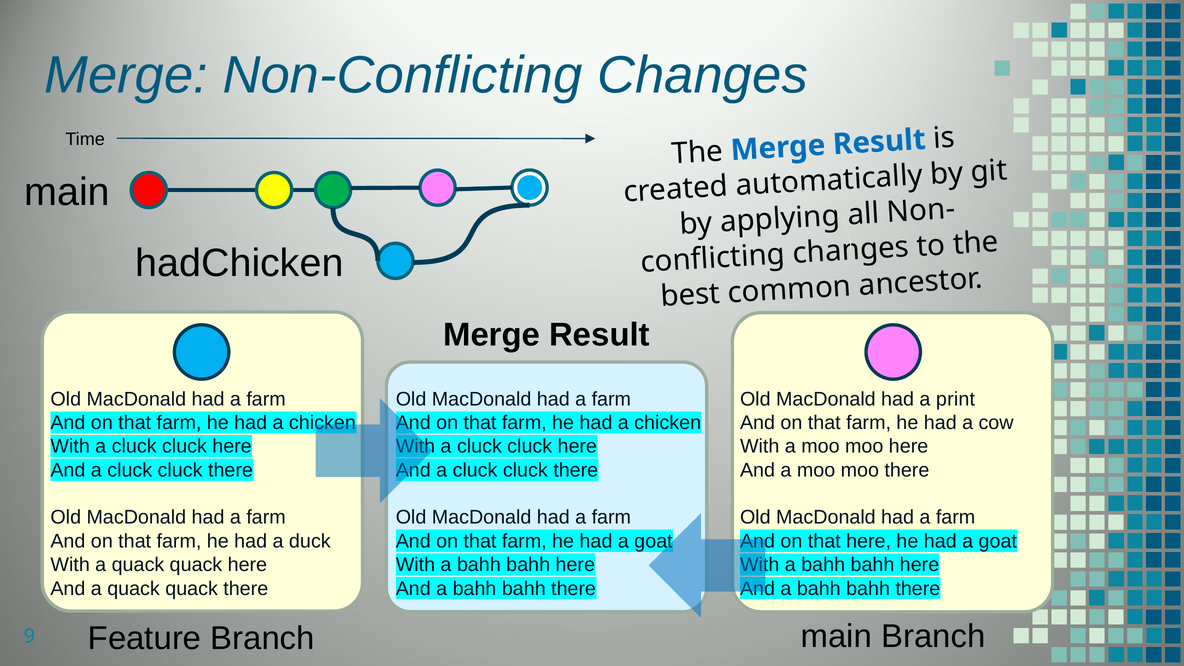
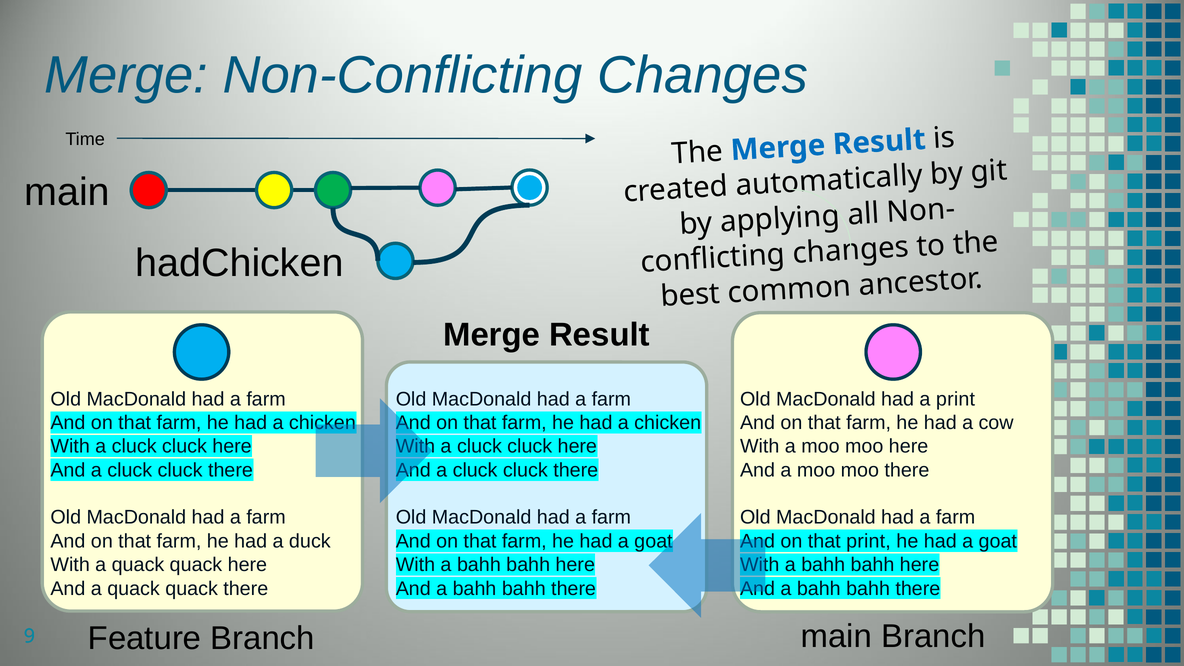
that here: here -> print (868, 541)
